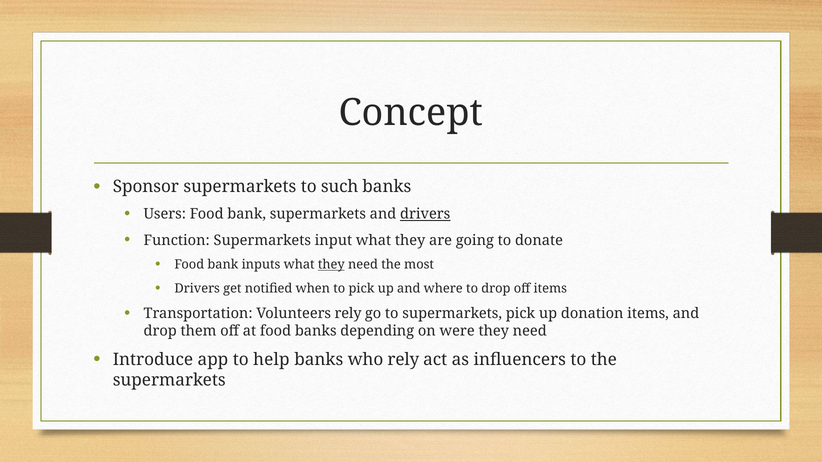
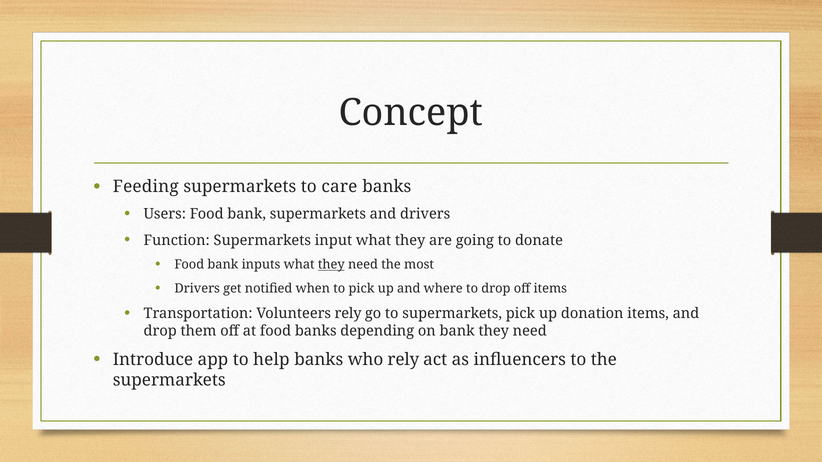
Sponsor: Sponsor -> Feeding (146, 187)
such: such -> care (339, 187)
drivers underline: present -> none (425, 214)
on were: were -> bank (457, 331)
